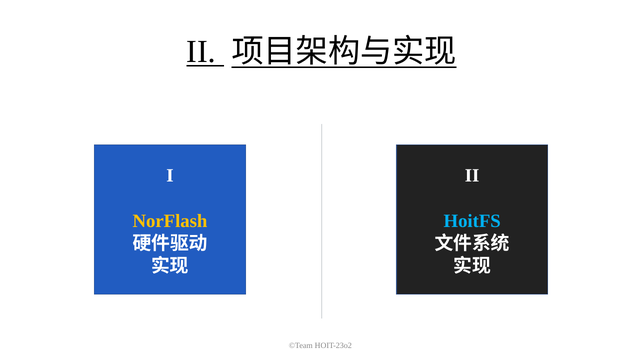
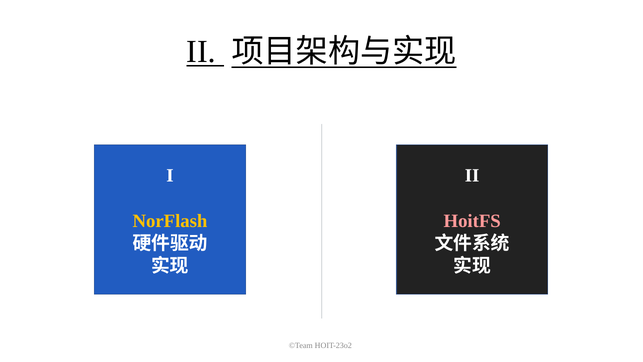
HoitFS colour: light blue -> pink (472, 221)
